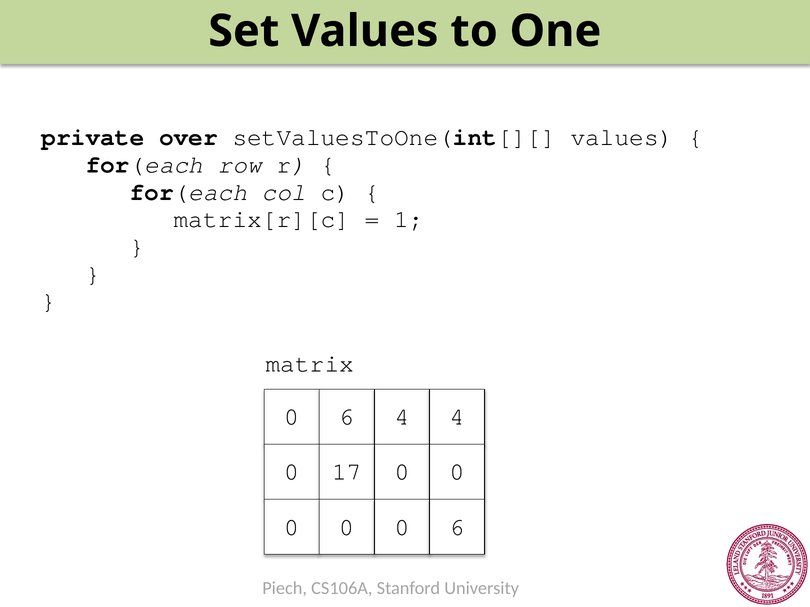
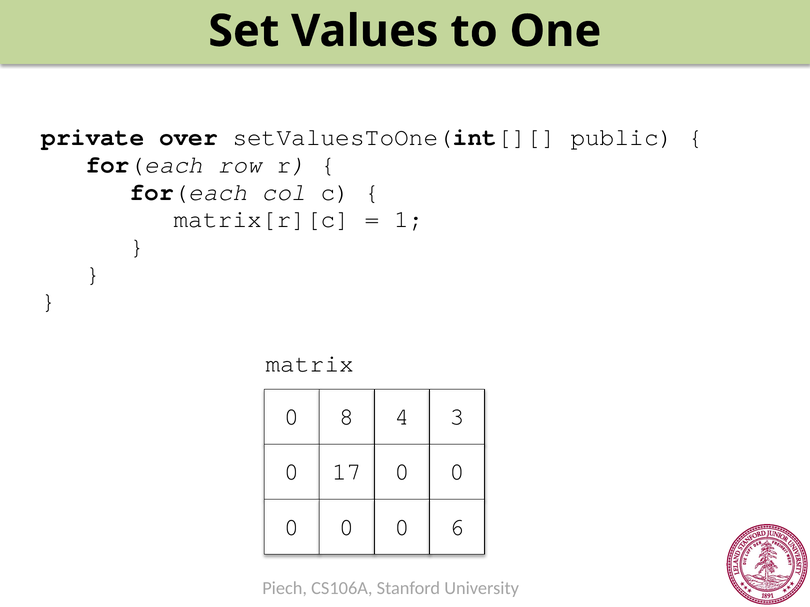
setValuesToOne(int[][ values: values -> public (622, 137)
6: 6 -> 8 (347, 417)
4 4: 4 -> 3 (457, 417)
